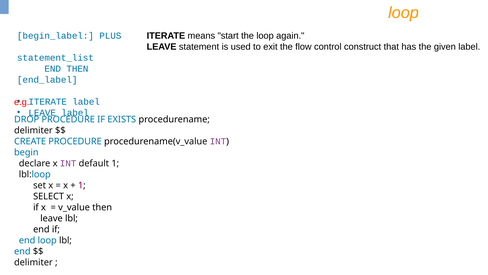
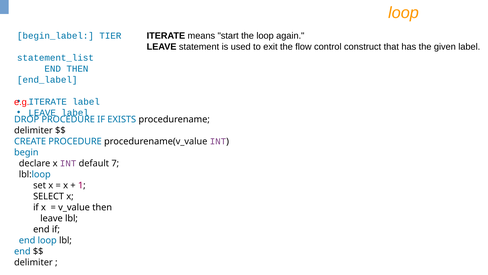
PLUS: PLUS -> TIER (110, 36)
default 1: 1 -> 7 (115, 163)
